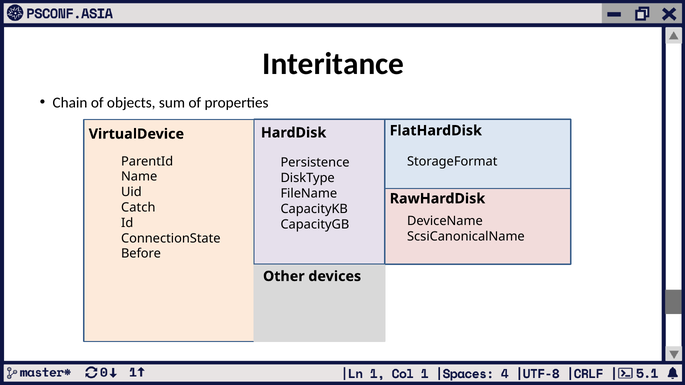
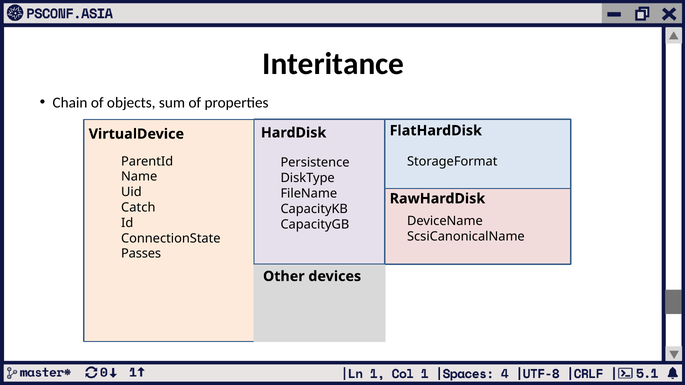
Before: Before -> Passes (141, 254)
